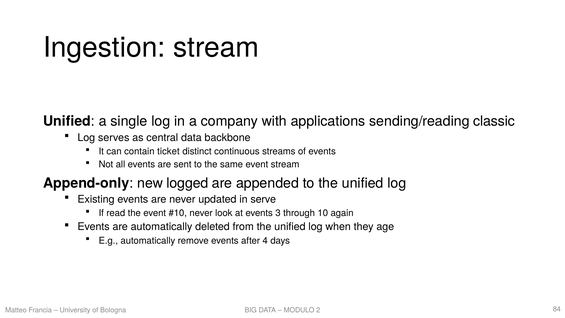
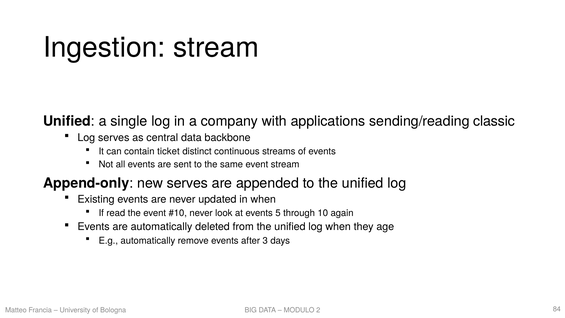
new logged: logged -> serves (187, 183)
in serve: serve -> when (263, 199)
3: 3 -> 5 (278, 213)
4: 4 -> 3 (265, 240)
